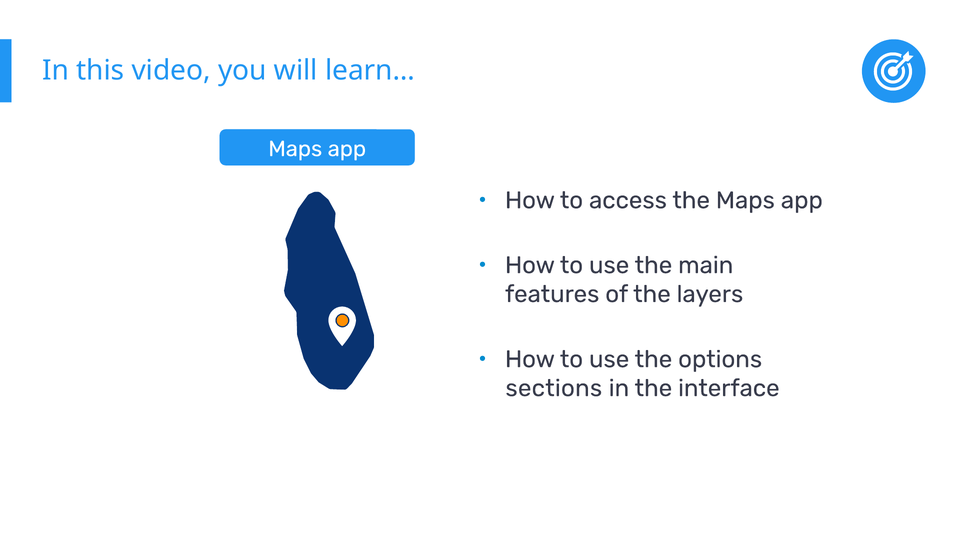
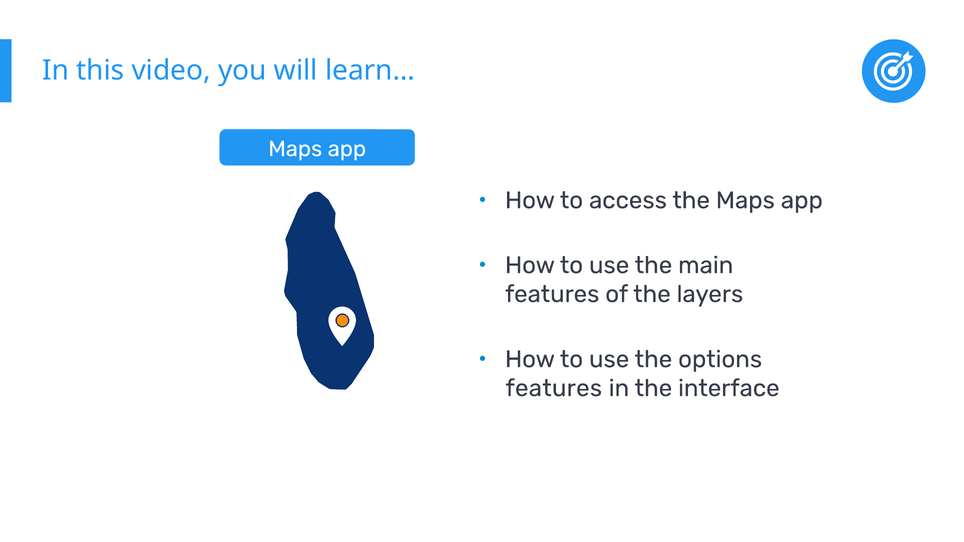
sections: sections -> features (554, 388)
